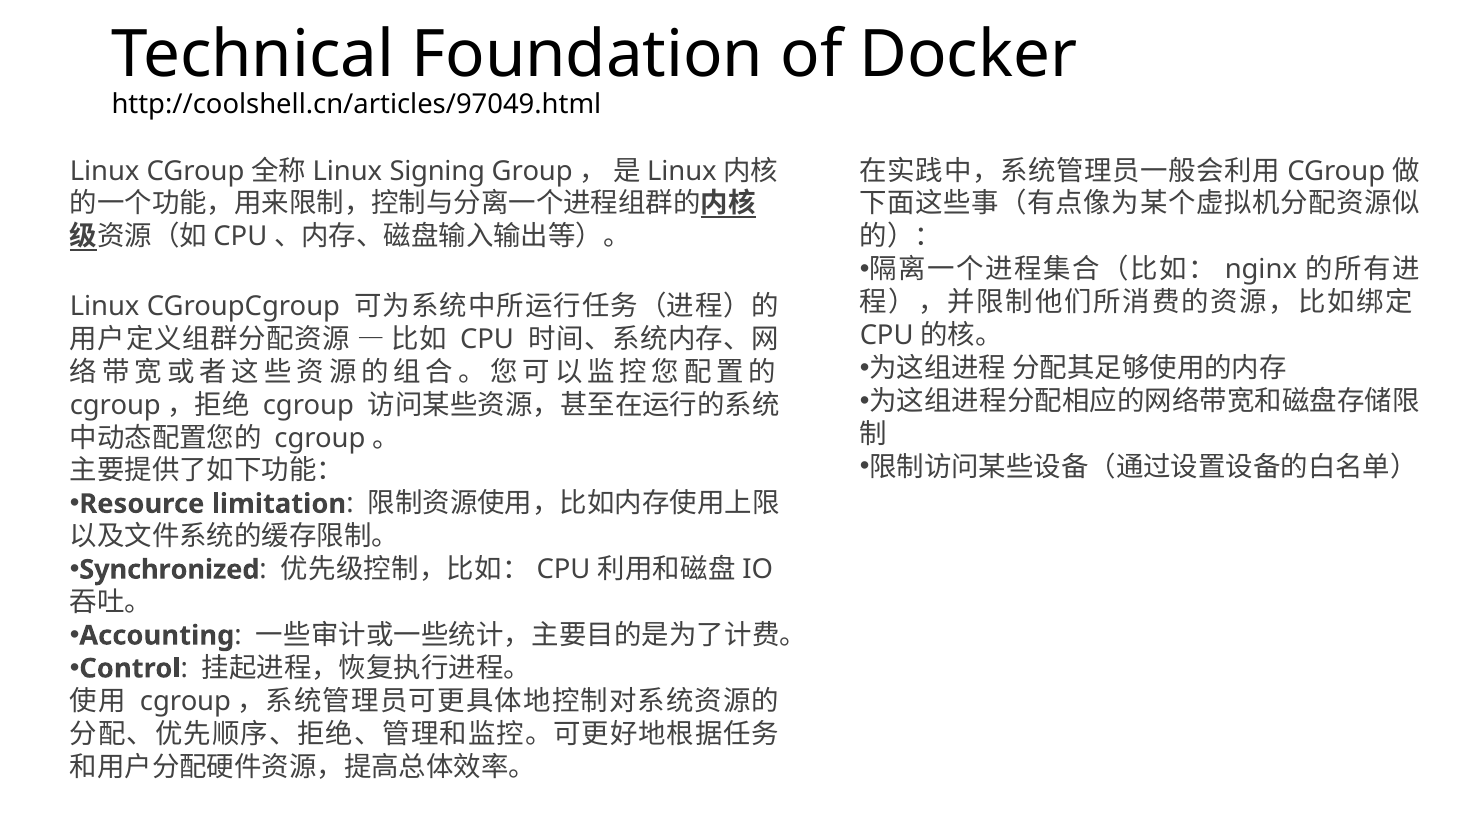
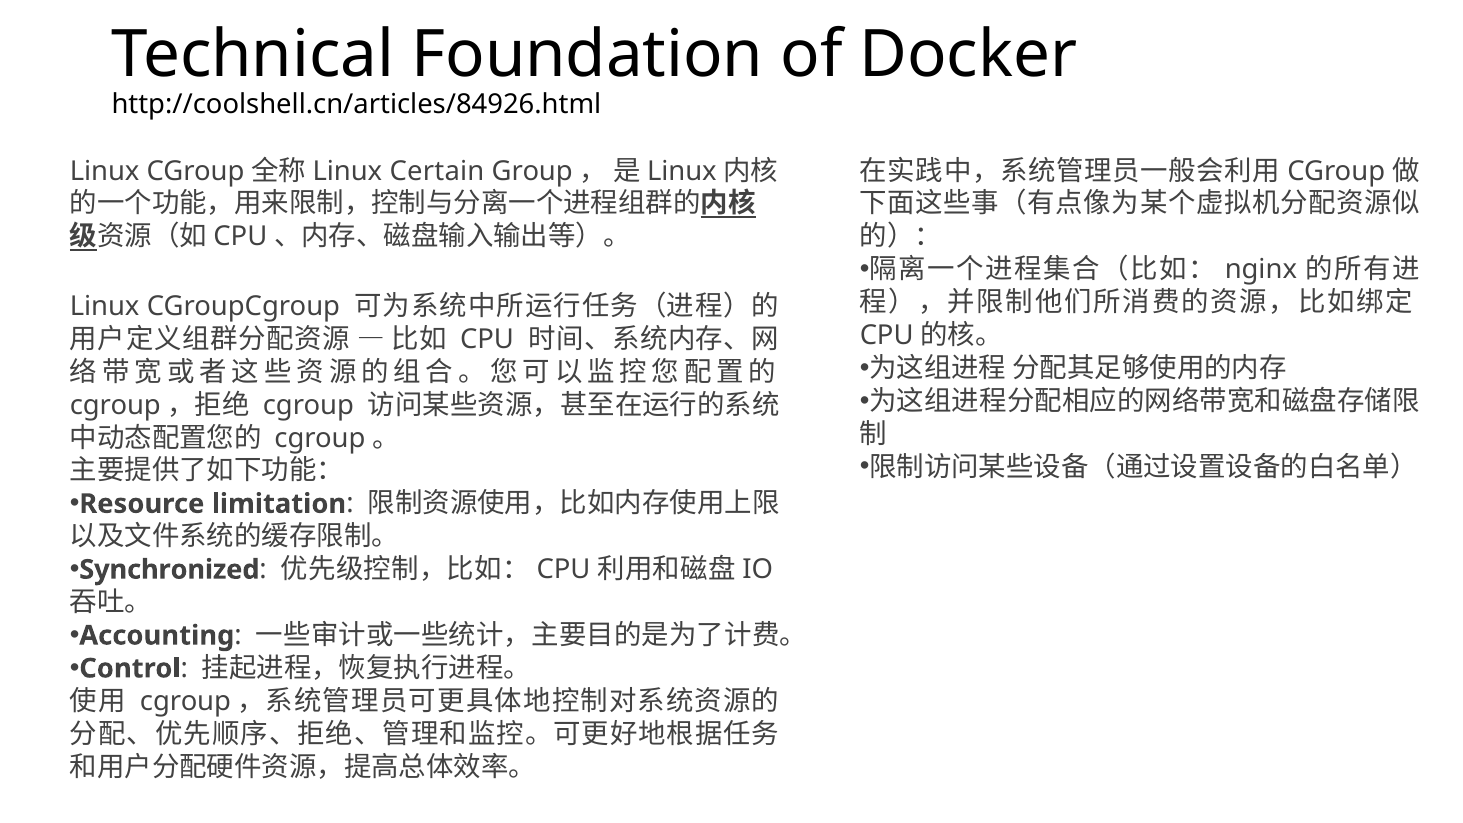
http://coolshell.cn/articles/97049.html: http://coolshell.cn/articles/97049.html -> http://coolshell.cn/articles/84926.html (356, 105)
Signing: Signing -> Certain (437, 171)
